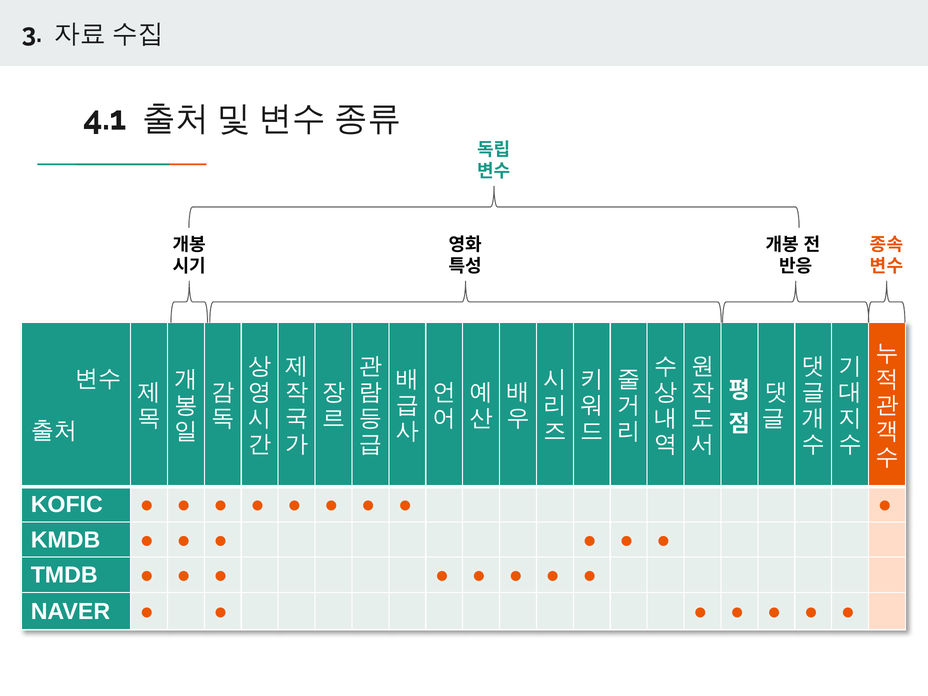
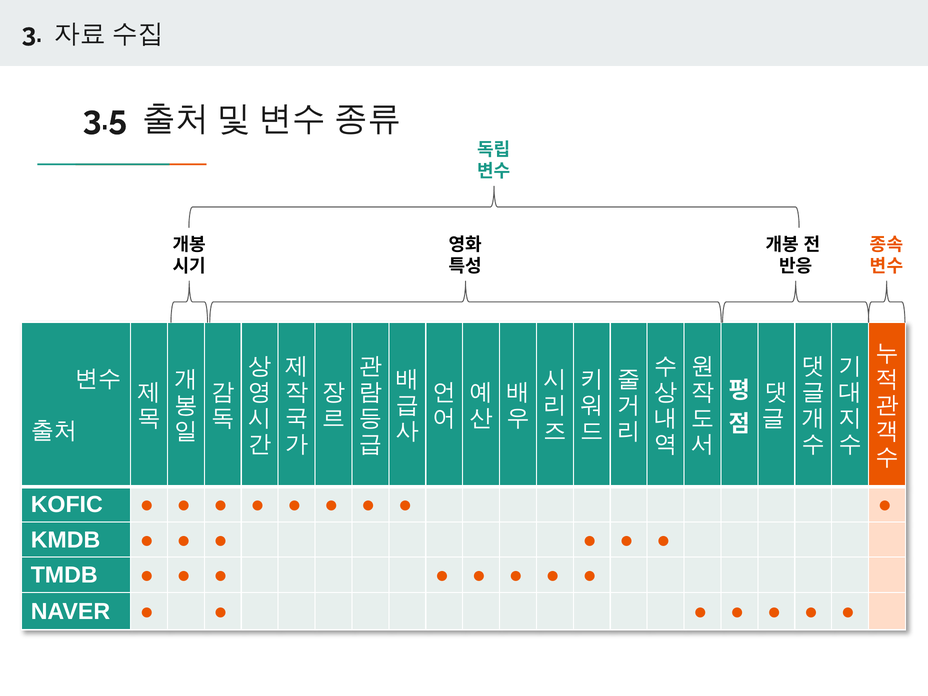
4.1: 4.1 -> 3.5 (105, 119)
